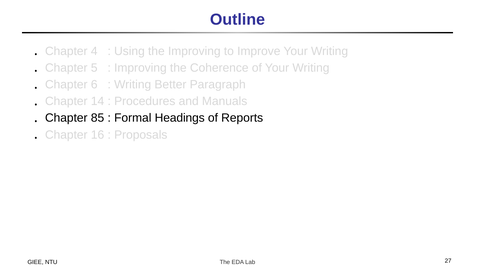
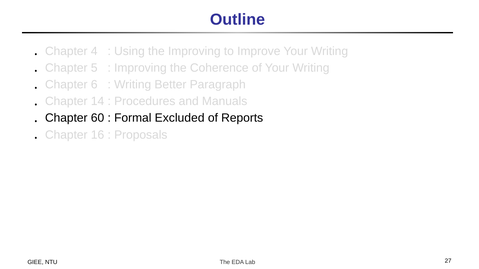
85: 85 -> 60 (98, 118)
Headings: Headings -> Excluded (180, 118)
